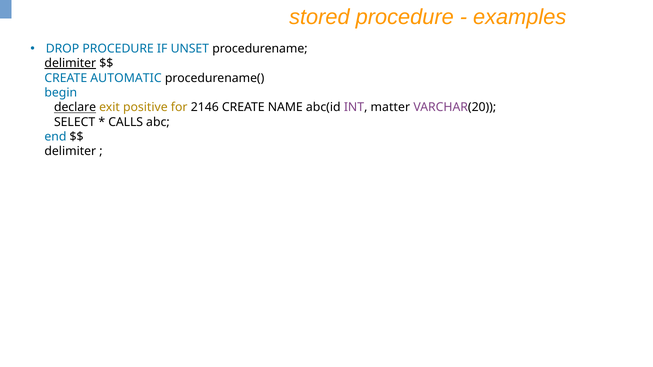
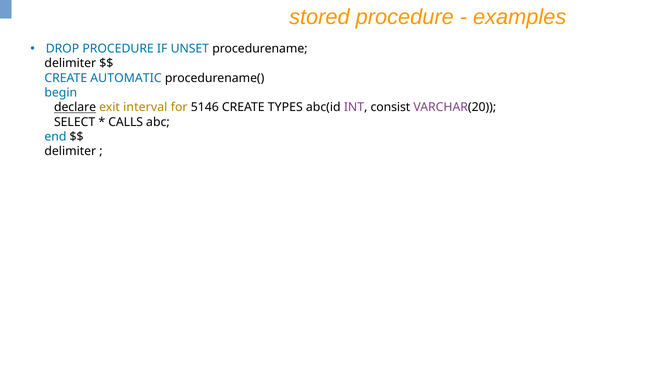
delimiter underline: present -> none (70, 63)
positive: positive -> interval (145, 107)
2146: 2146 -> 5146 (205, 107)
NAME: NAME -> TYPES (285, 107)
matter: matter -> consist (390, 107)
